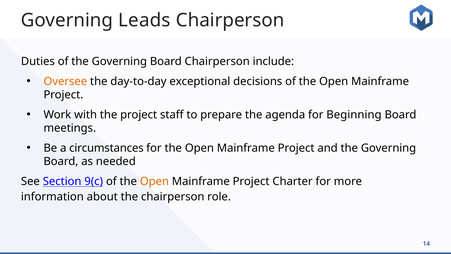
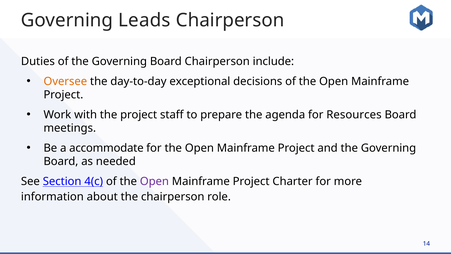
Beginning: Beginning -> Resources (354, 115)
circumstances: circumstances -> accommodate (106, 148)
9(c: 9(c -> 4(c (94, 181)
Open colour: orange -> purple (154, 181)
